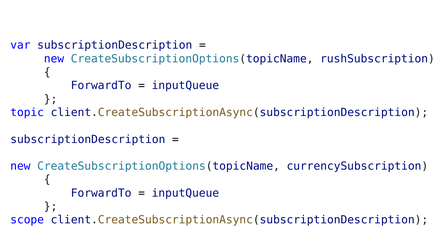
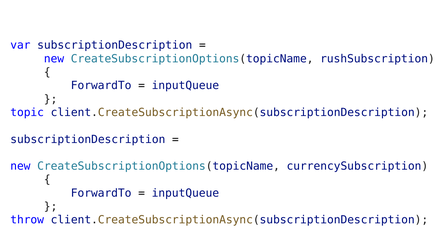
scope: scope -> throw (27, 220)
